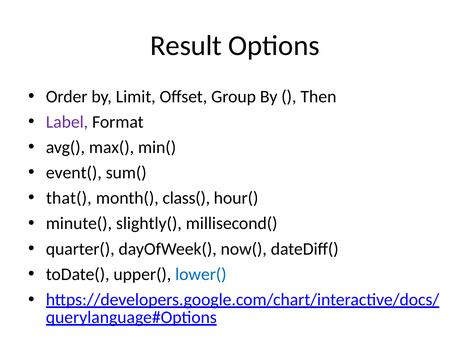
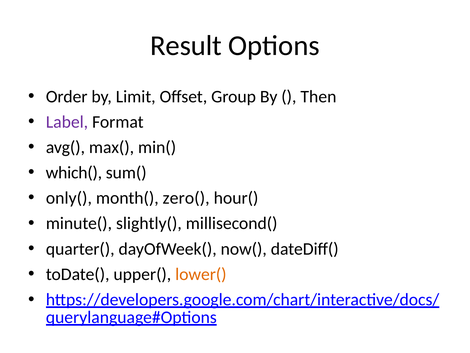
event(: event( -> which( (74, 172)
that(: that( -> only( (69, 198)
class(: class( -> zero( (186, 198)
lower( colour: blue -> orange (201, 274)
